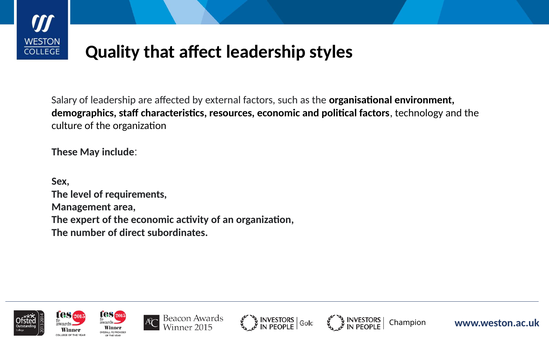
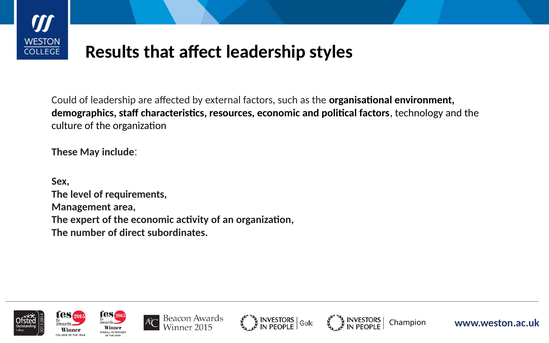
Quality: Quality -> Results (113, 52)
Salary: Salary -> Could (64, 100)
